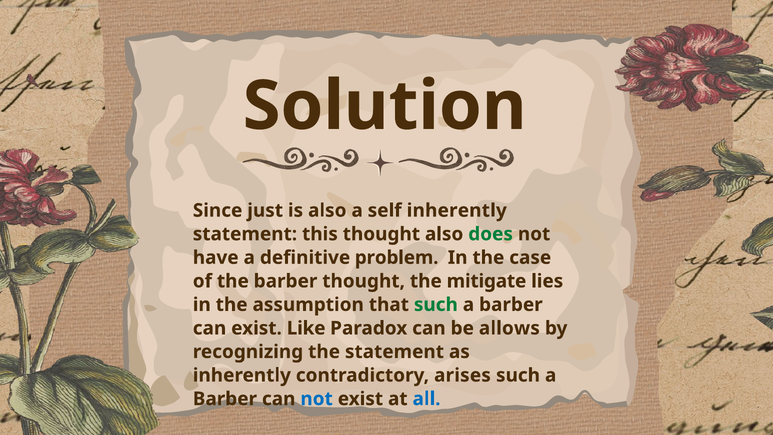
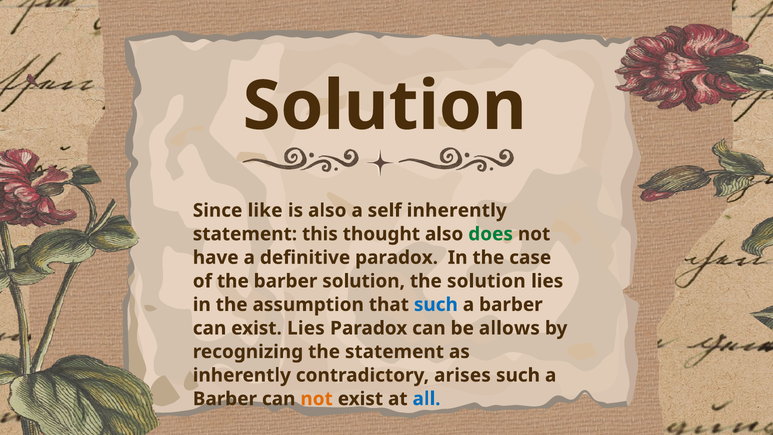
just: just -> like (265, 210)
definitive problem: problem -> paradox (397, 257)
barber thought: thought -> solution (364, 281)
the mitigate: mitigate -> solution (486, 281)
such colour: green -> blue (436, 305)
exist Like: Like -> Lies (306, 328)
not colour: blue -> orange (317, 399)
